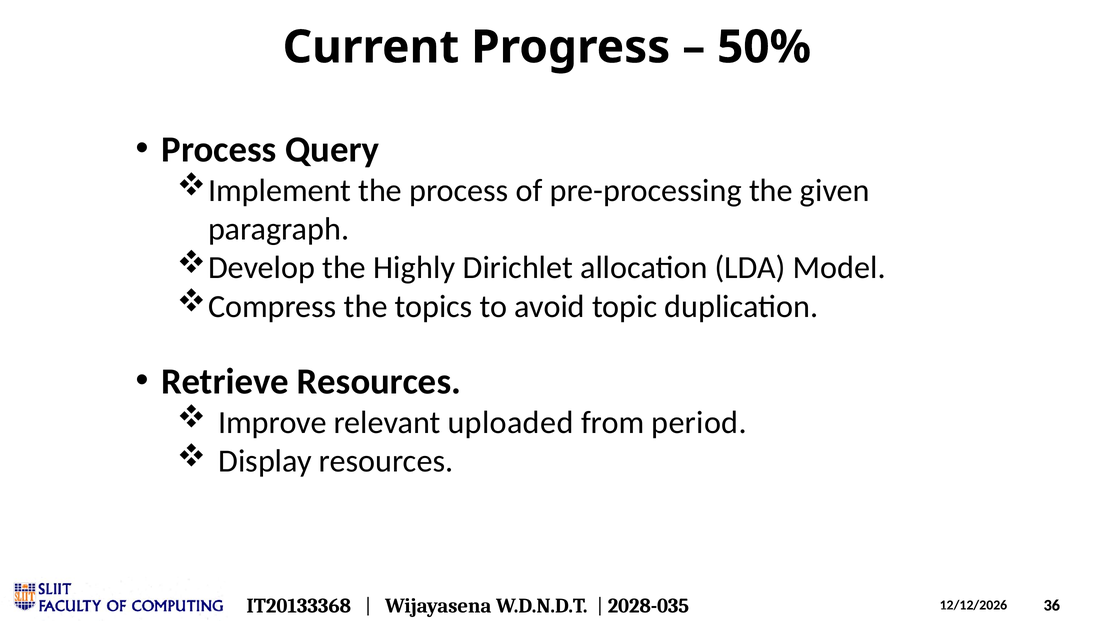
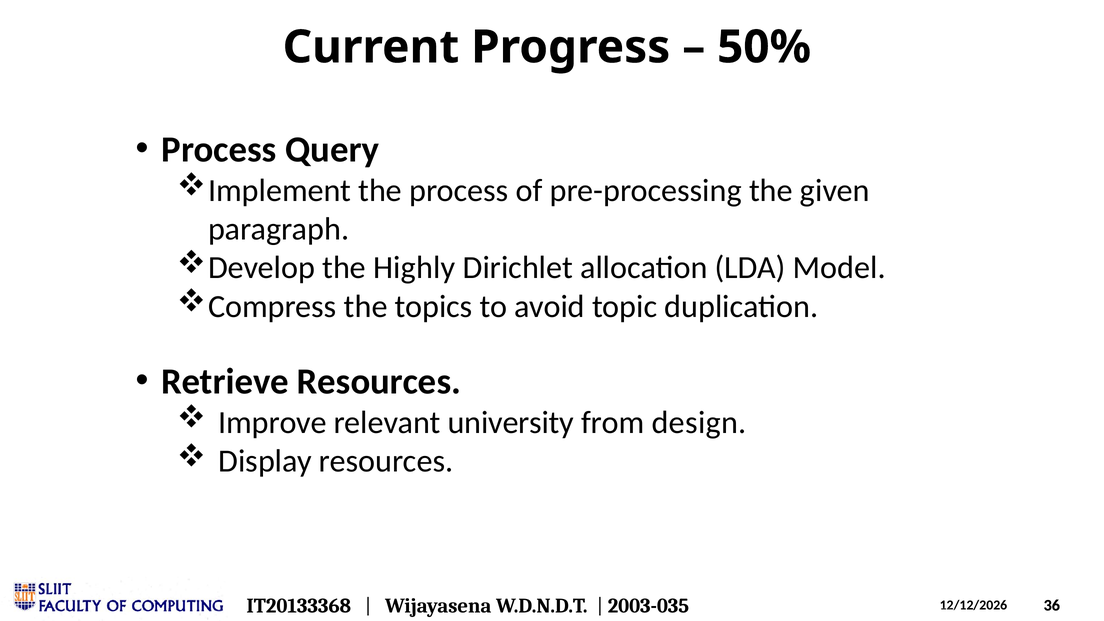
uploaded: uploaded -> university (511, 422)
period: period -> design (699, 422)
2028-035: 2028-035 -> 2003-035 (648, 606)
